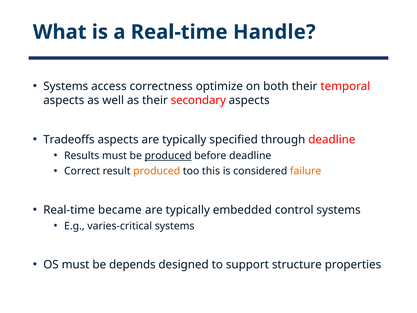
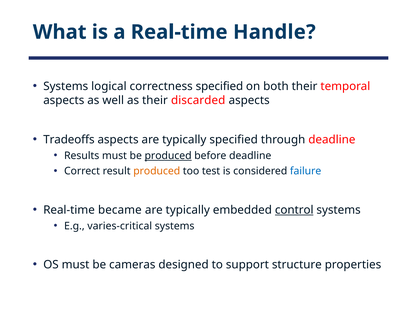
access: access -> logical (109, 86)
correctness optimize: optimize -> specified (219, 86)
secondary: secondary -> discarded (198, 100)
this: this -> test (211, 171)
failure colour: orange -> blue (306, 171)
control underline: none -> present (294, 210)
depends: depends -> cameras (132, 265)
